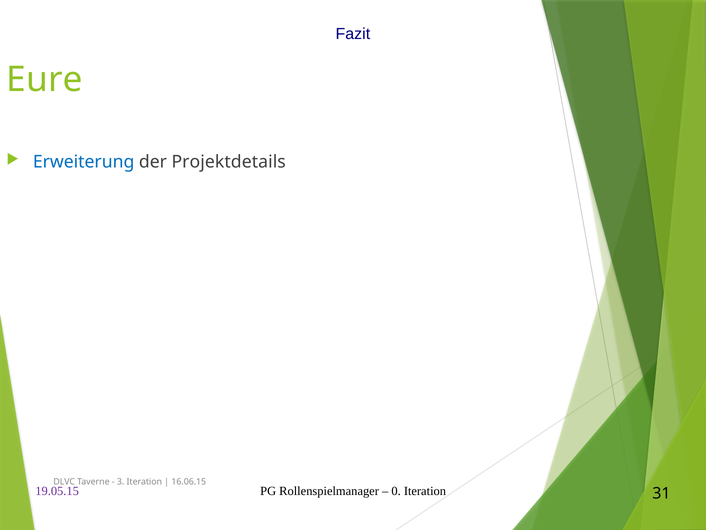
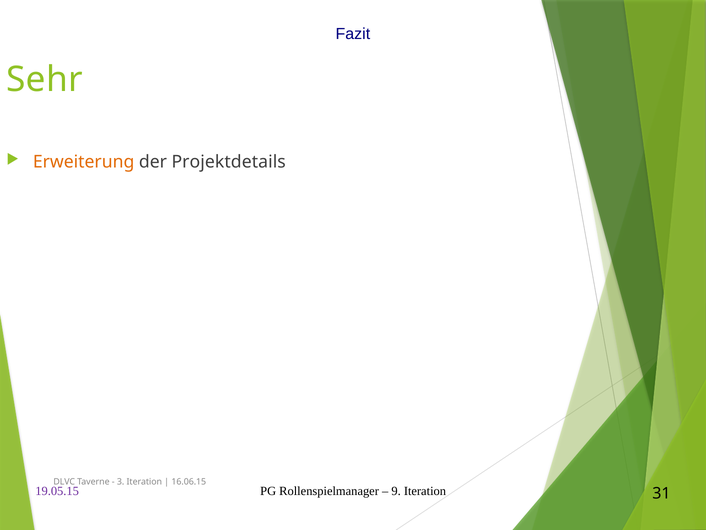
Eure: Eure -> Sehr (45, 80)
Erweiterung colour: blue -> orange (84, 162)
0: 0 -> 9 (396, 491)
